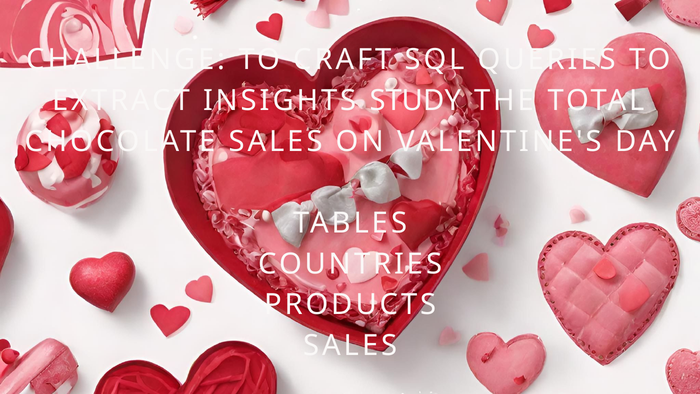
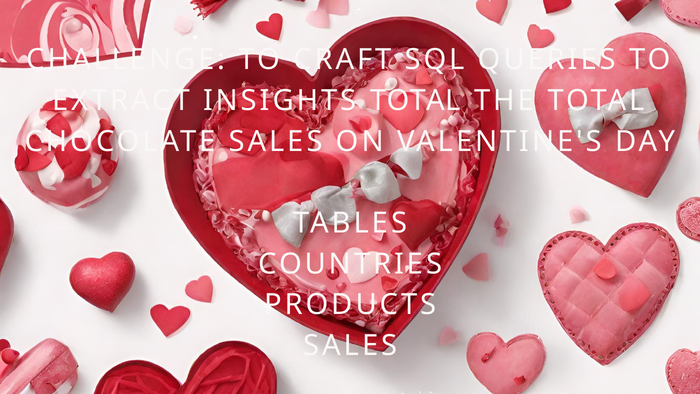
INSIGHTS STUDY: STUDY -> TOTAL (415, 100)
